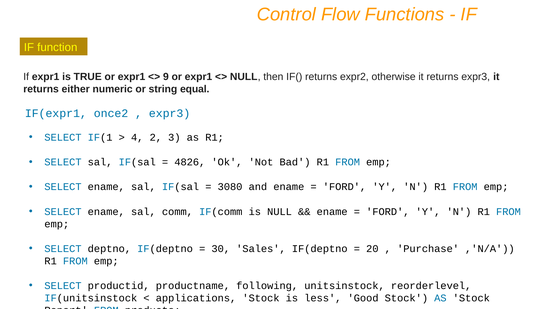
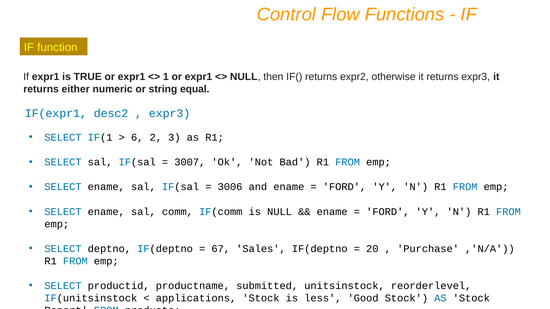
9: 9 -> 1 (166, 77)
once2: once2 -> desc2 (111, 113)
4: 4 -> 6 (137, 138)
4826: 4826 -> 3007 (190, 162)
3080: 3080 -> 3006 (230, 187)
30: 30 -> 67 (221, 249)
following: following -> submitted (267, 286)
